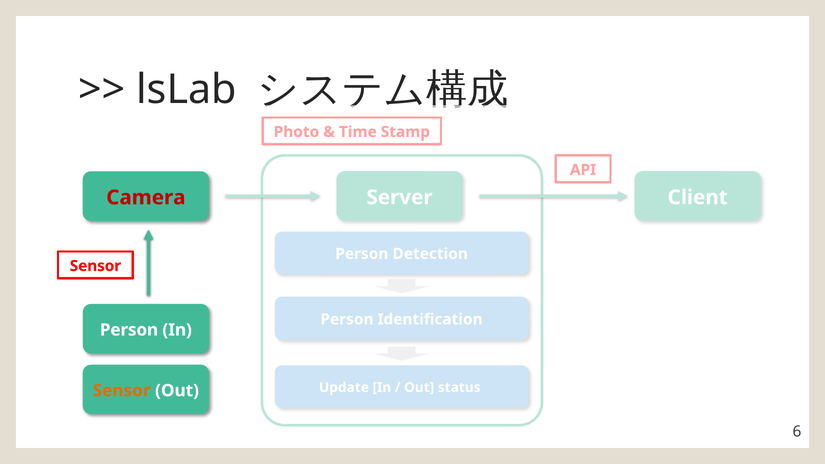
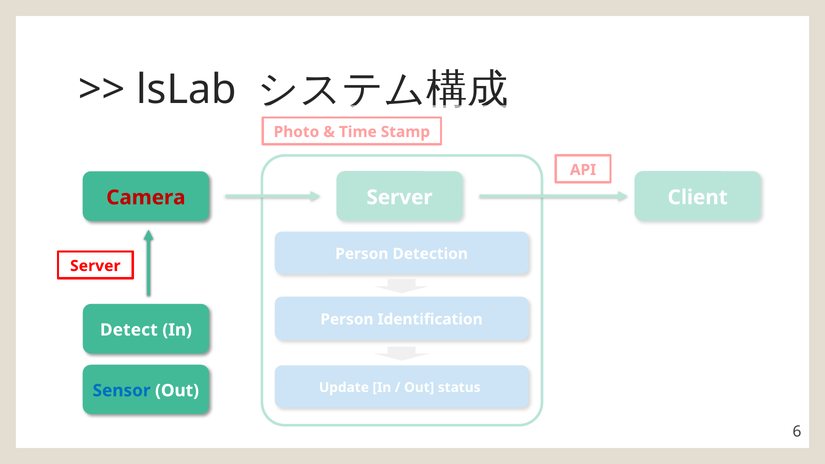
Sensor: Sensor -> Server (95, 266)
Person: Person -> Detect (129, 330)
Sensor colour: orange -> blue (122, 391)
